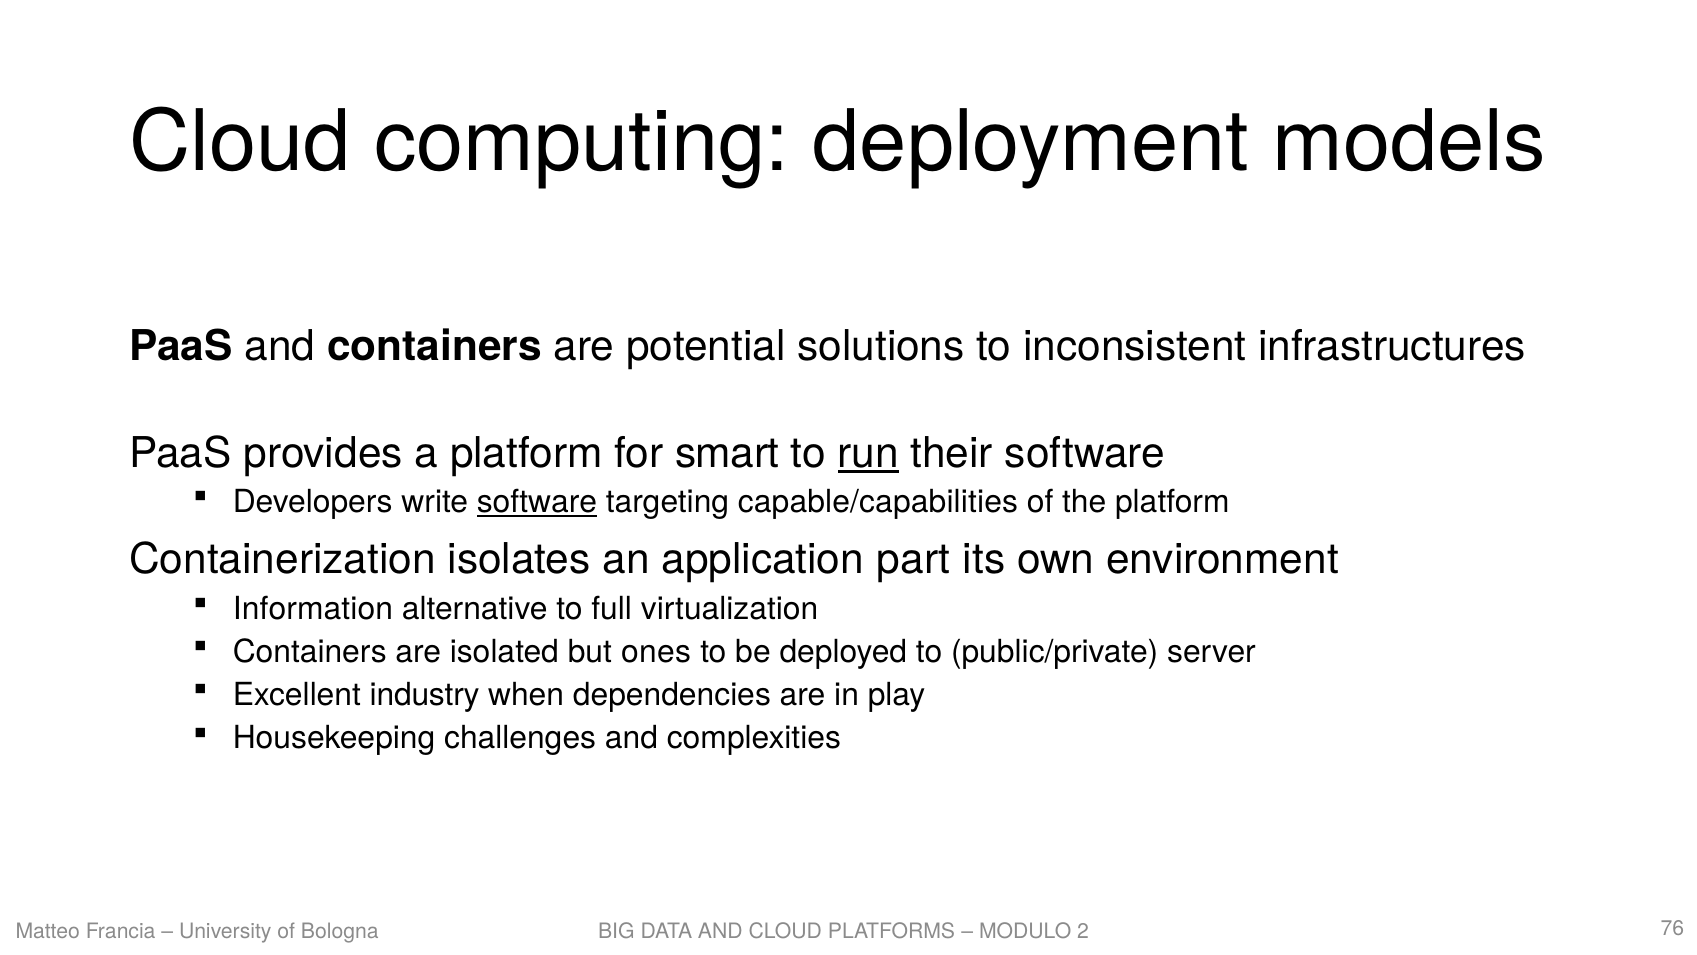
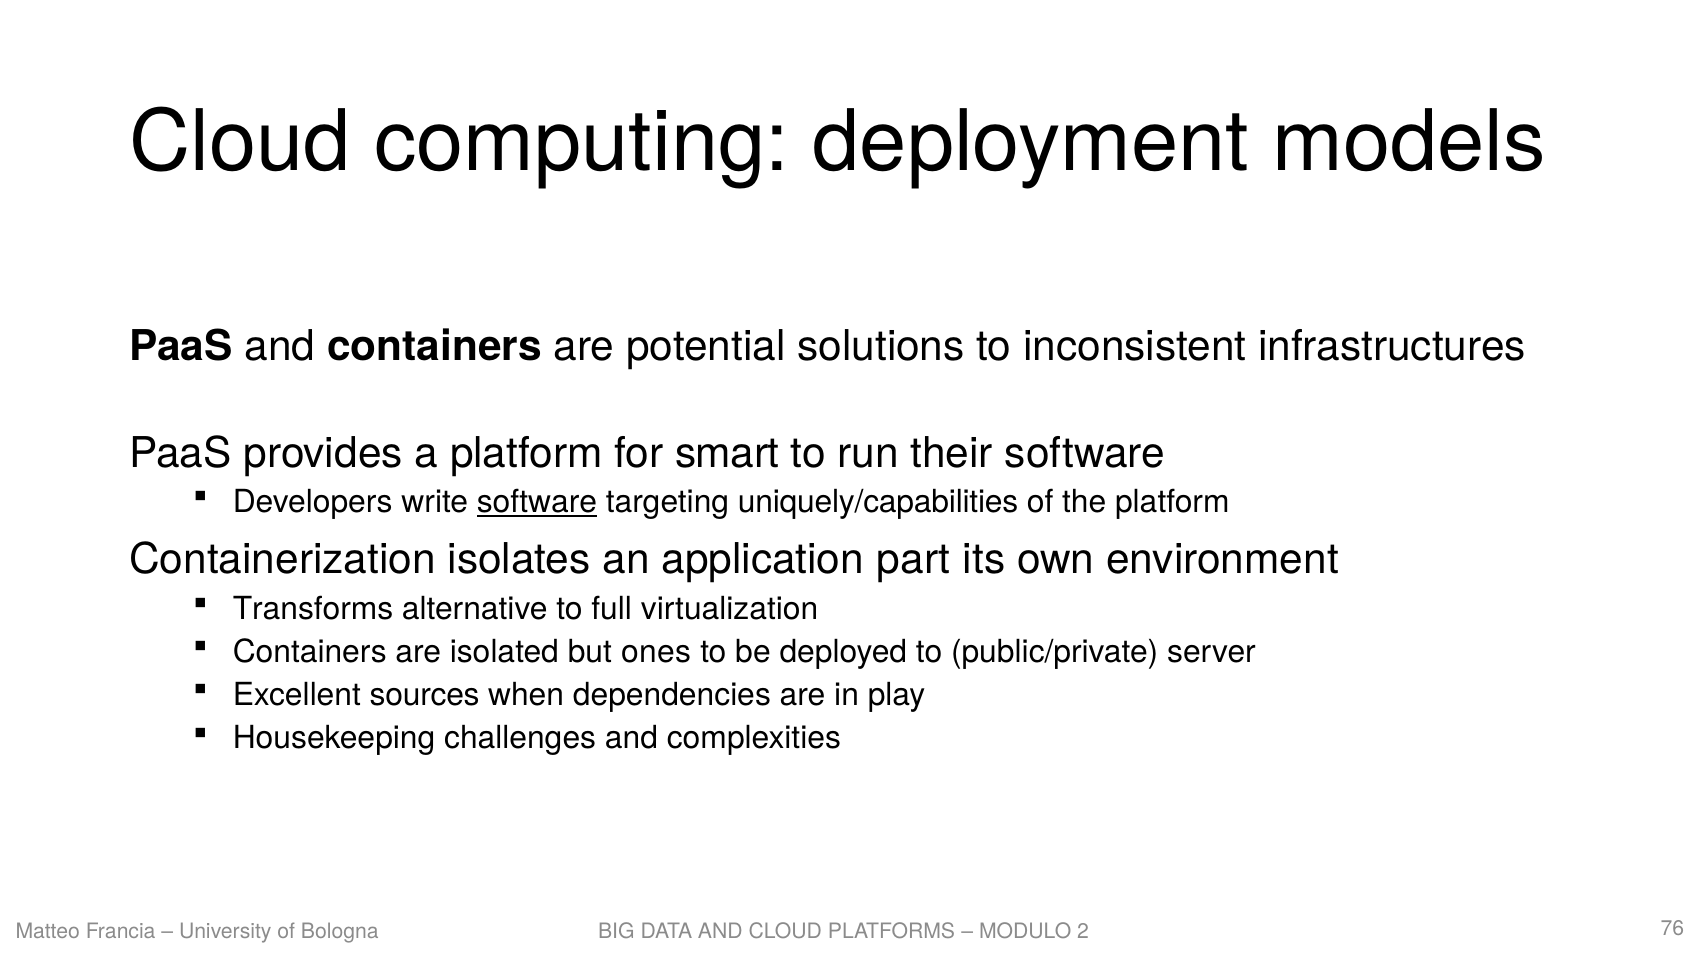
run underline: present -> none (868, 453)
capable/capabilities: capable/capabilities -> uniquely/capabilities (878, 502)
Information: Information -> Transforms (313, 608)
industry: industry -> sources (425, 695)
